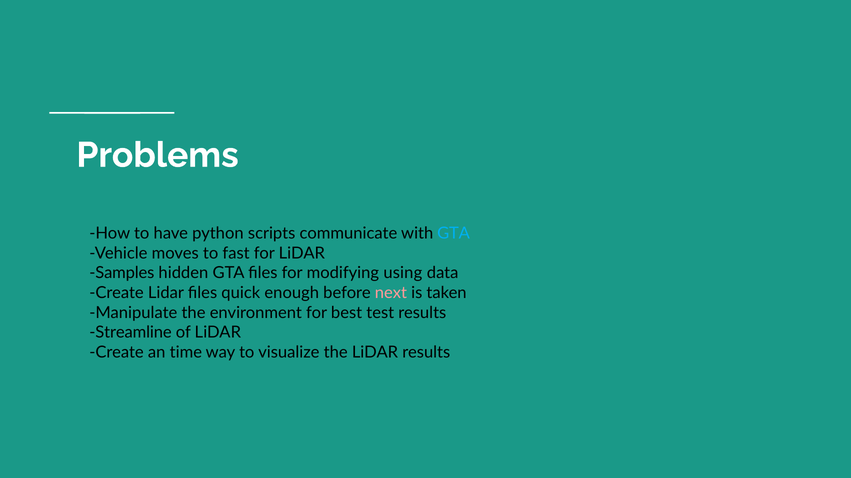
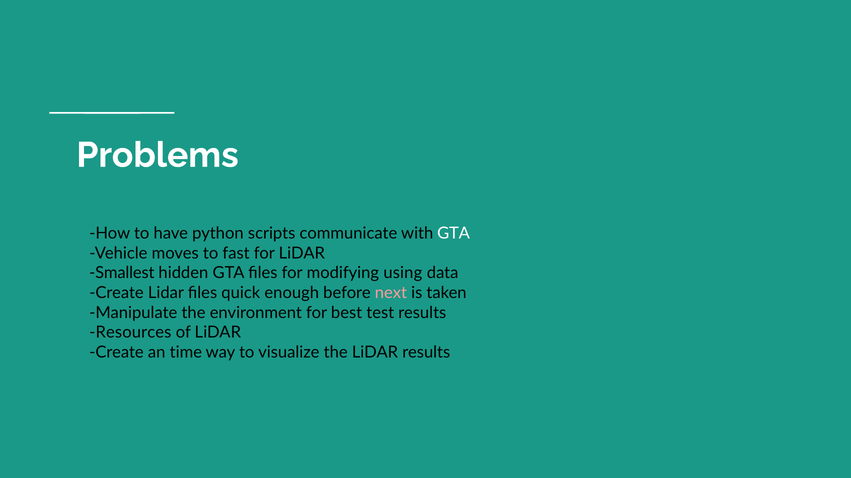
GTA colour: light blue -> white (454, 234)
Samples: Samples -> Smallest (122, 273)
Streamline: Streamline -> Resources (130, 333)
